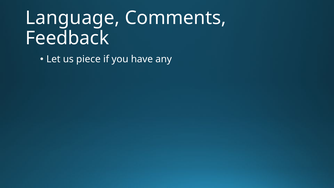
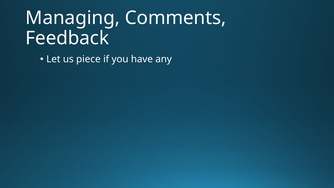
Language: Language -> Managing (73, 18)
